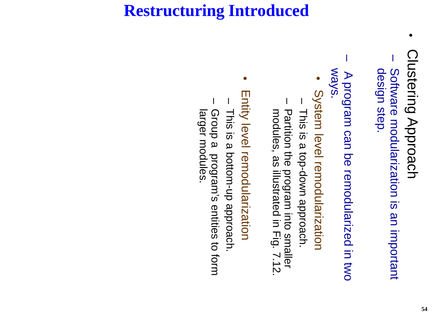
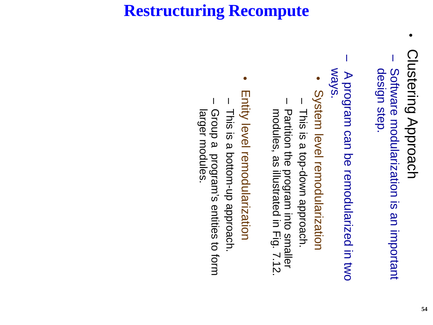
Introduced: Introduced -> Recompute (269, 11)
